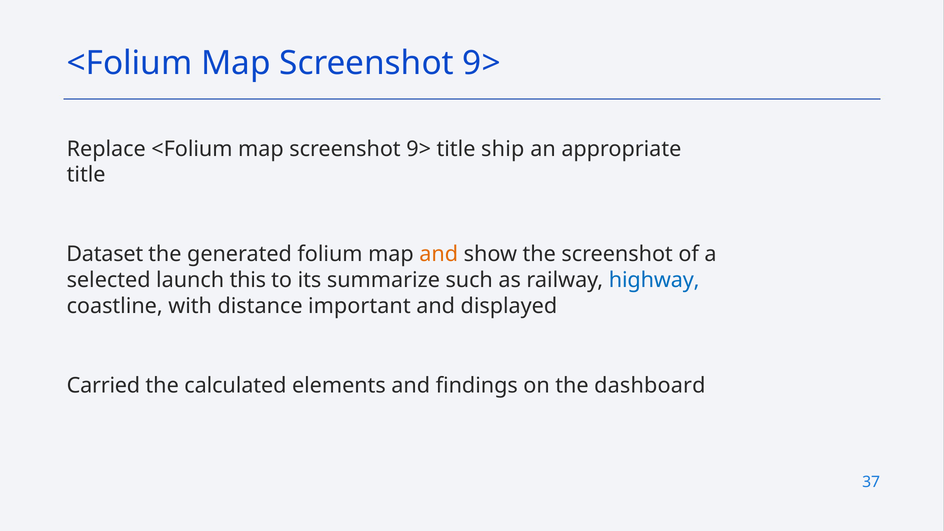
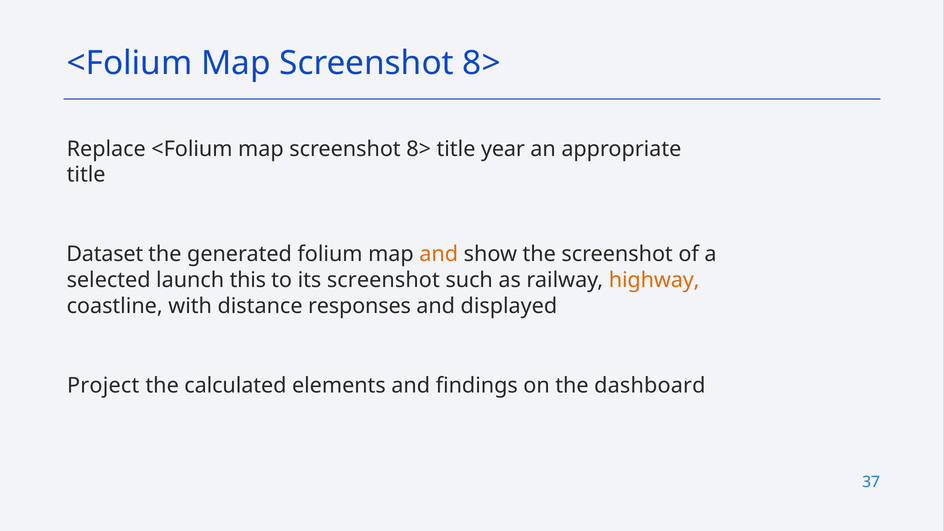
9>: 9> -> 8> (482, 63)
9>: 9> -> 8> (419, 149)
ship: ship -> year (503, 149)
its summarize: summarize -> screenshot (383, 280)
highway colour: blue -> orange (654, 280)
important: important -> responses (359, 306)
Carried: Carried -> Project (103, 385)
